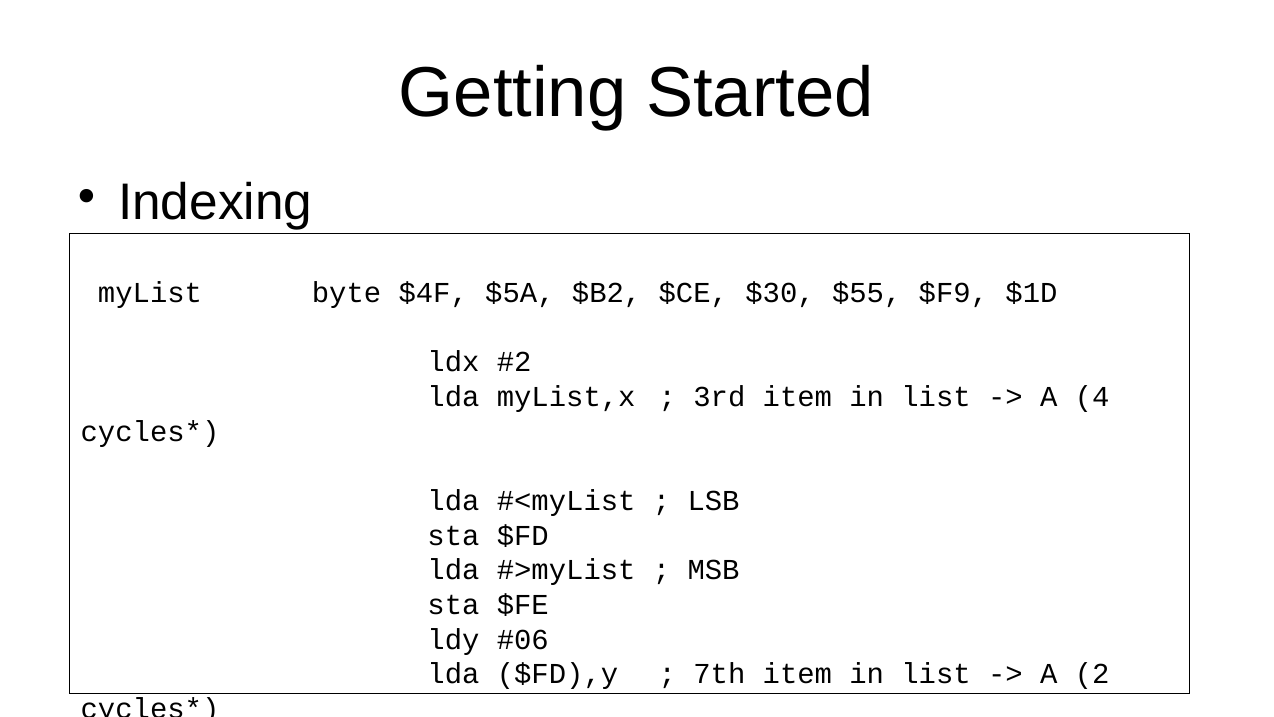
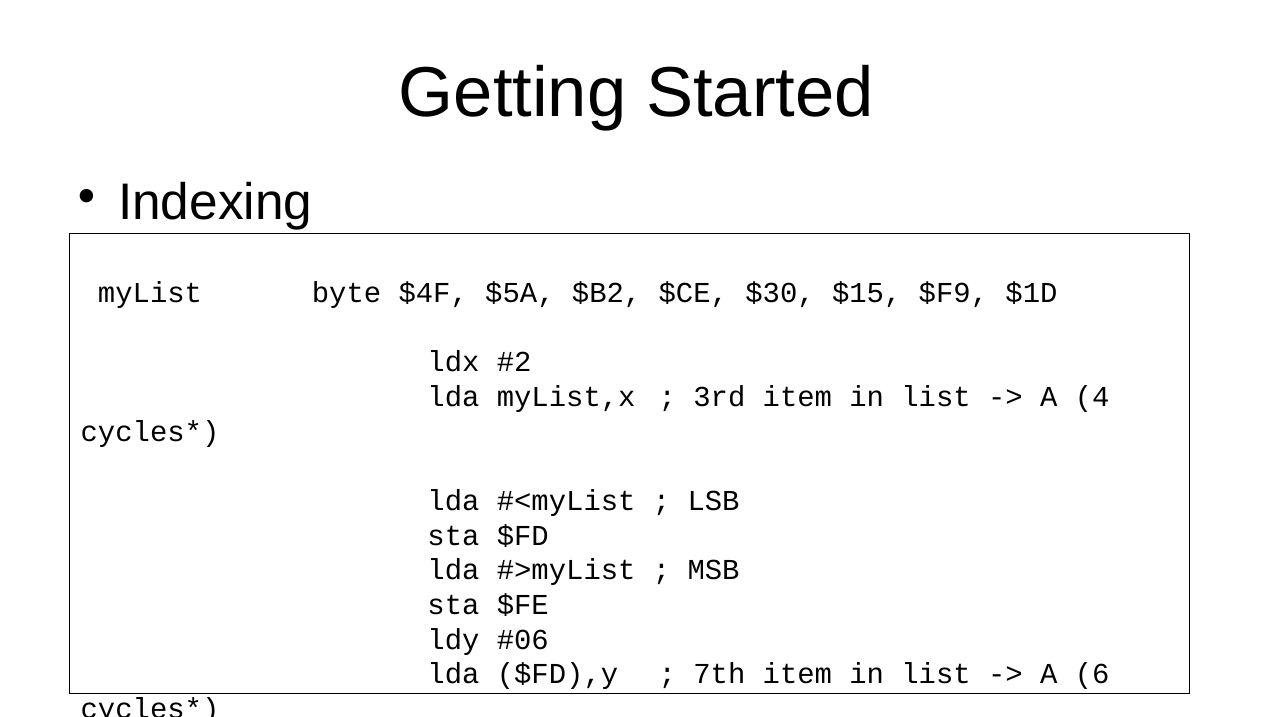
$55: $55 -> $15 (867, 293)
2: 2 -> 6 (1092, 674)
